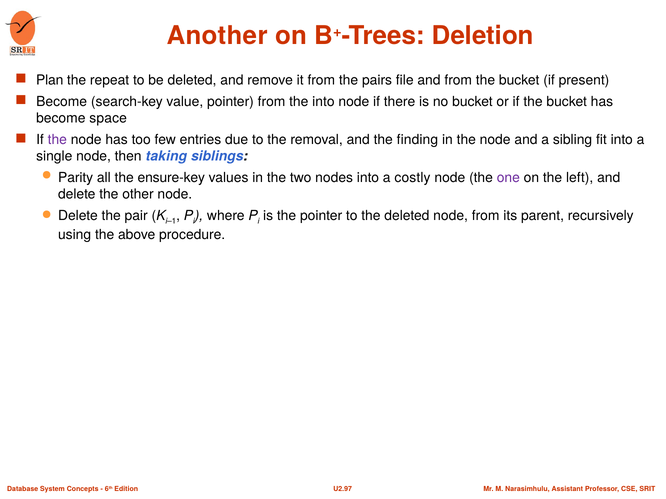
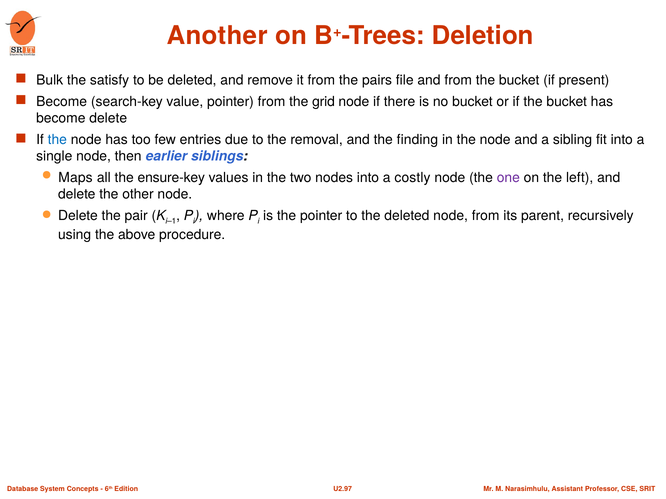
Plan: Plan -> Bulk (50, 80)
repeat: repeat -> satisfy (110, 80)
the into: into -> grid (323, 102)
become space: space -> delete (108, 118)
the colour: purple -> blue (57, 140)
taking: taking -> earlier (166, 156)
Parity: Parity -> Maps (76, 178)
